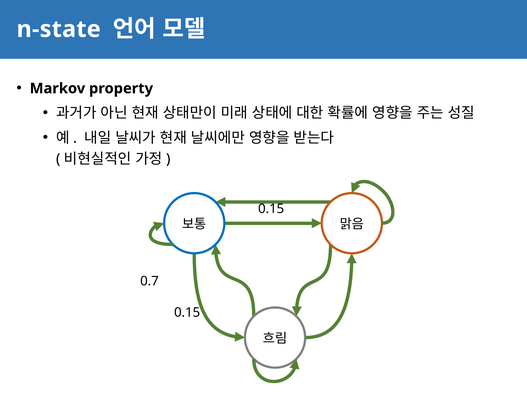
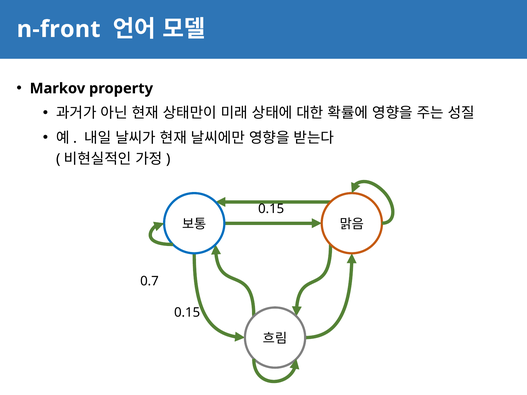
n-state: n-state -> n-front (59, 29)
